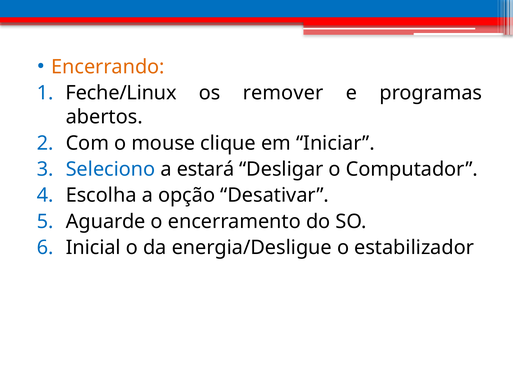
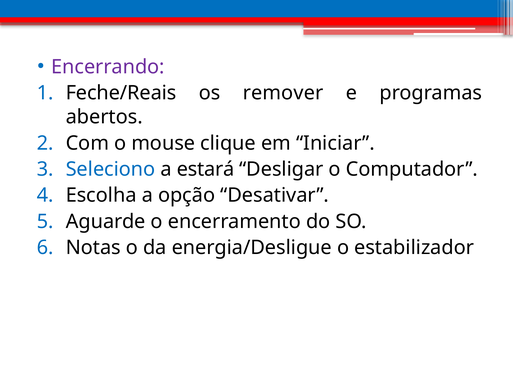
Encerrando colour: orange -> purple (108, 67)
Feche/Linux: Feche/Linux -> Feche/Reais (121, 93)
Inicial: Inicial -> Notas (93, 247)
